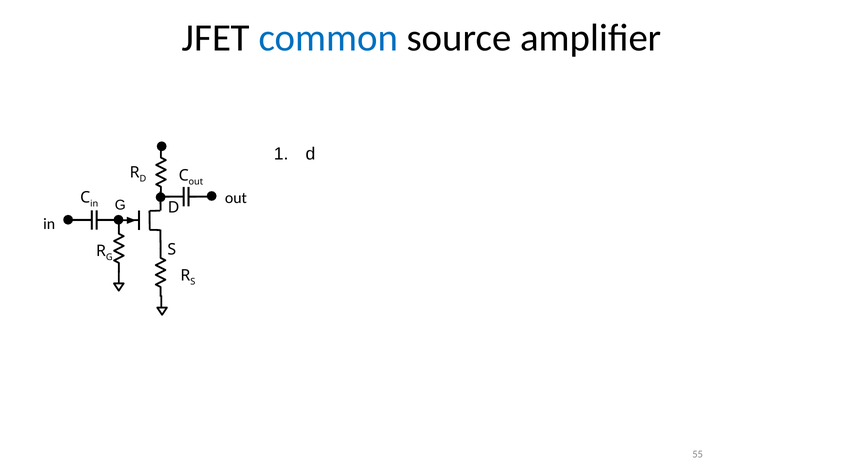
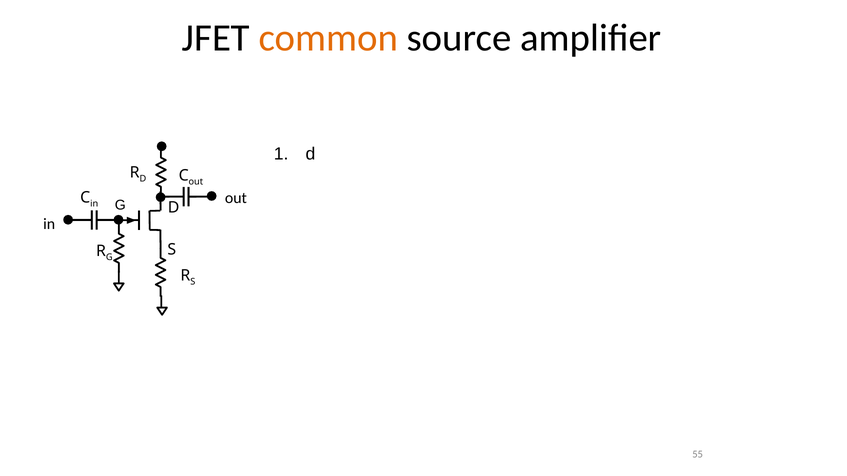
common colour: blue -> orange (328, 38)
